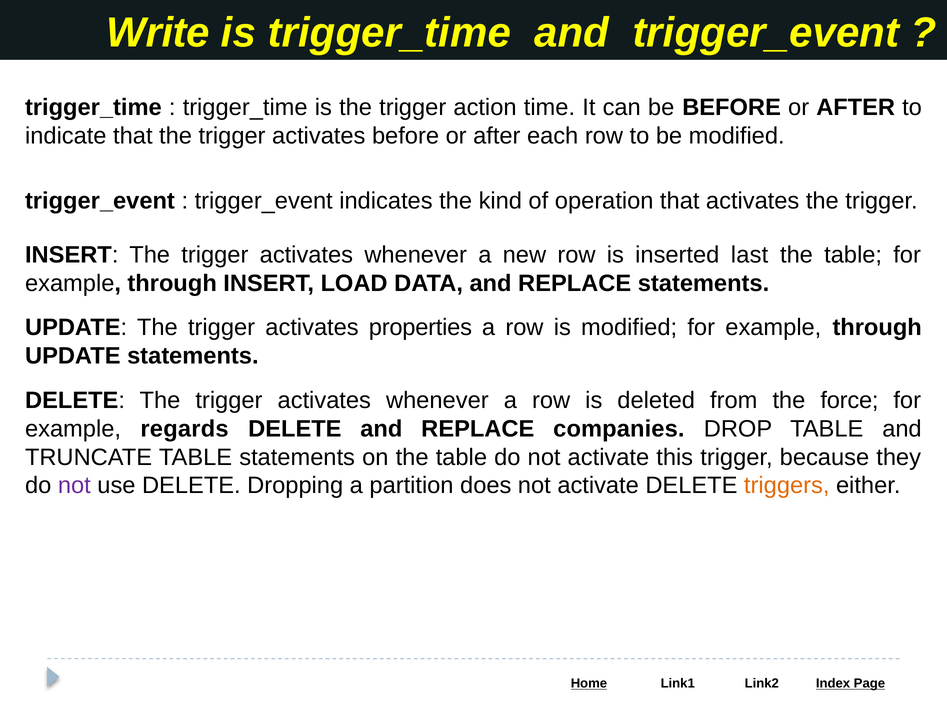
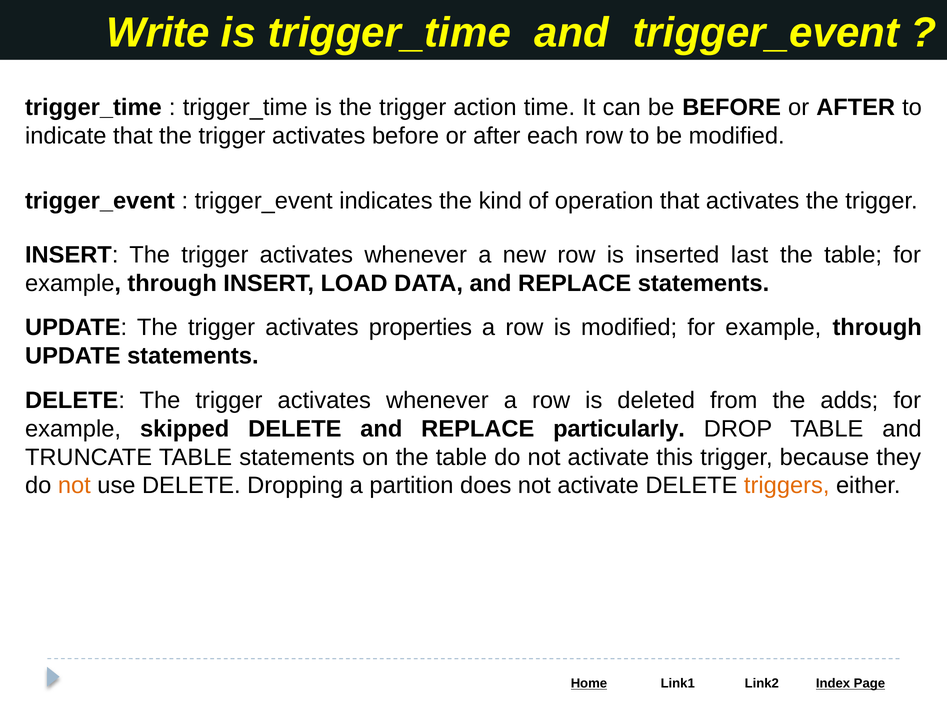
force: force -> adds (849, 400)
regards: regards -> skipped (185, 428)
companies: companies -> particularly (619, 428)
not colour: purple -> orange (74, 485)
